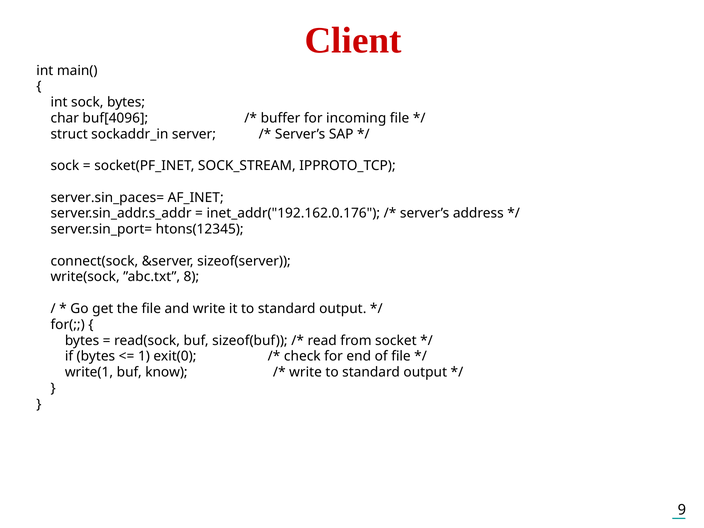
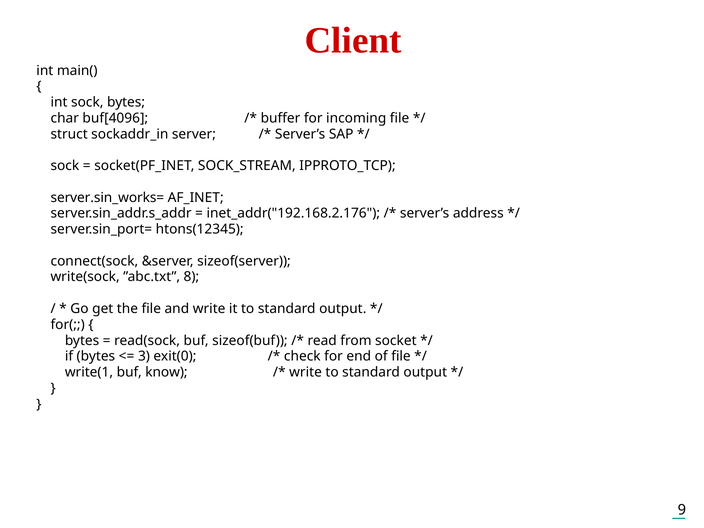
server.sin_paces=: server.sin_paces= -> server.sin_works= (107, 198)
inet_addr("192.162.0.176: inet_addr("192.162.0.176 -> inet_addr("192.168.2.176 (293, 213)
1: 1 -> 3 (144, 356)
